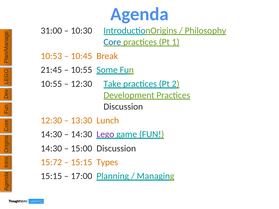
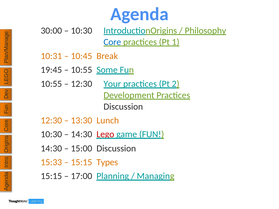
31:00: 31:00 -> 30:00 (51, 31)
10:53: 10:53 -> 10:31 (51, 56)
21:45: 21:45 -> 19:45 (51, 70)
Take: Take -> Your (112, 84)
14:30: 14:30 -> 10:30 (51, 134)
Lego colour: purple -> red (105, 134)
15:72: 15:72 -> 15:33 (51, 162)
